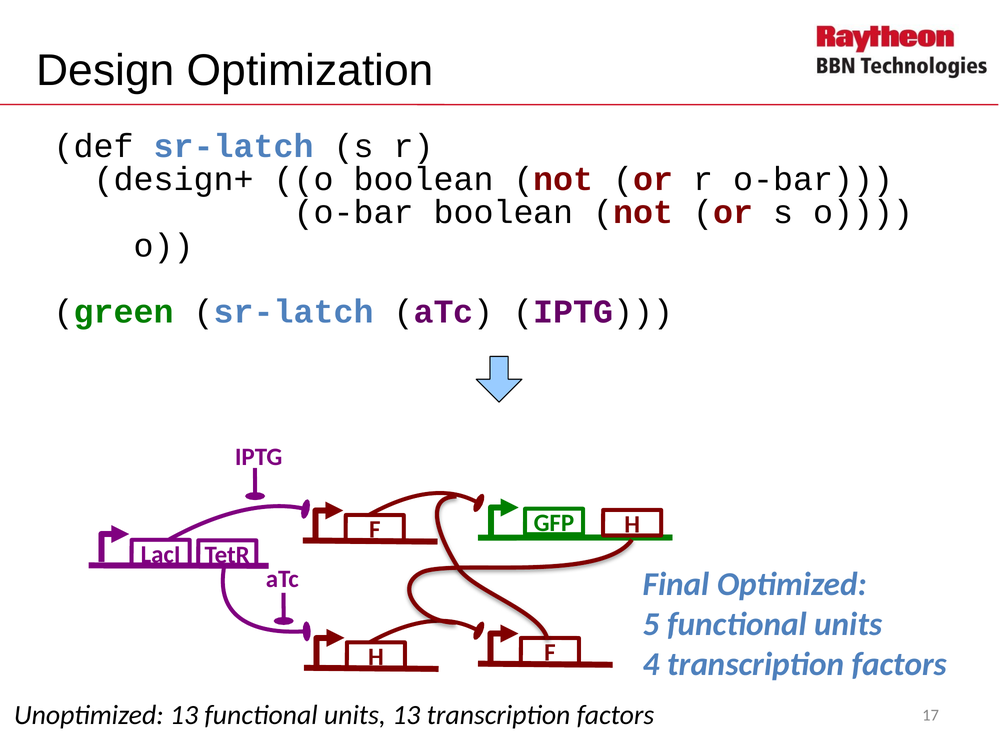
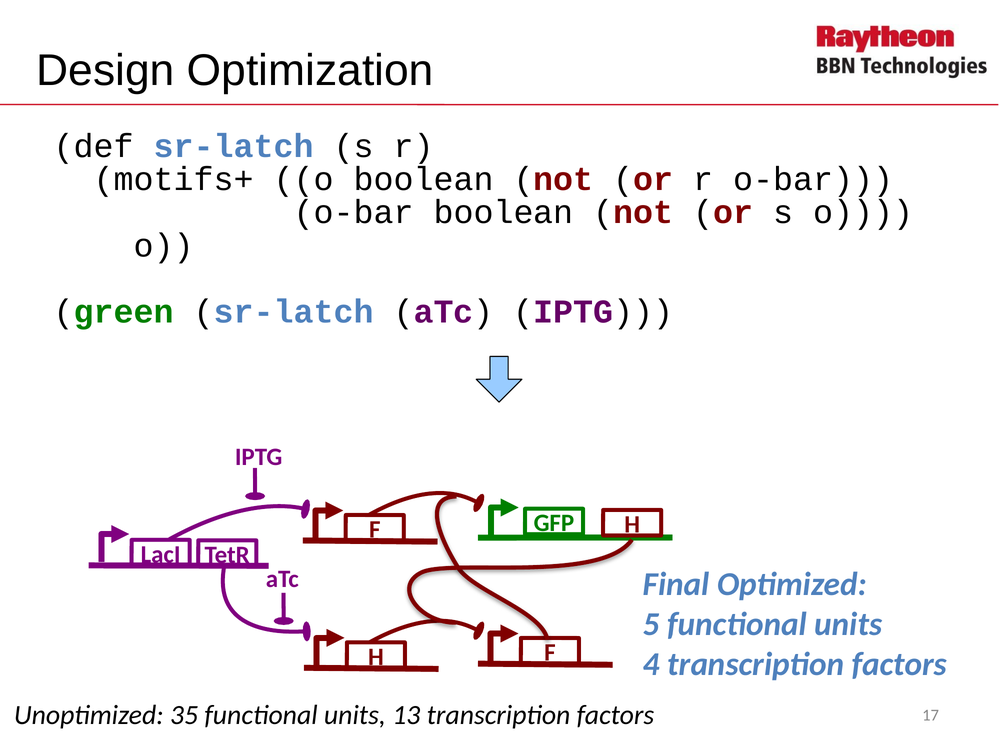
design+: design+ -> motifs+ (174, 179)
Unoptimized 13: 13 -> 35 (184, 715)
